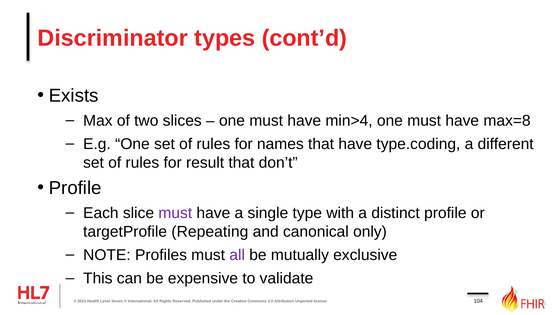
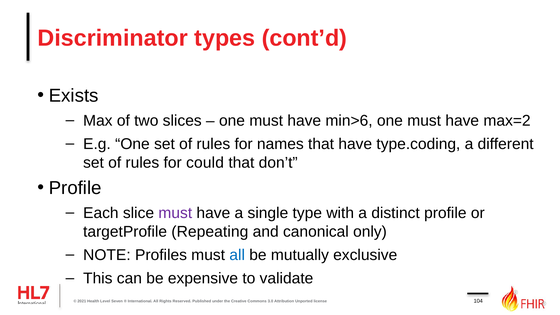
min>4: min>4 -> min>6 (349, 121)
max=8: max=8 -> max=2 (507, 121)
result: result -> could (205, 163)
all colour: purple -> blue (237, 255)
